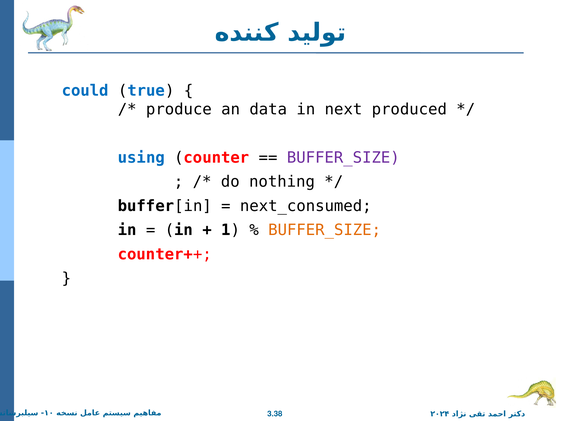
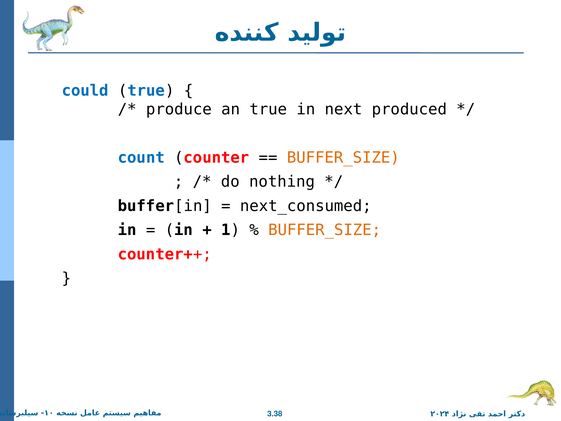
an data: data -> true (268, 109)
using: using -> count (141, 158)
BUFFER_SIZE colour: purple -> orange (343, 158)
